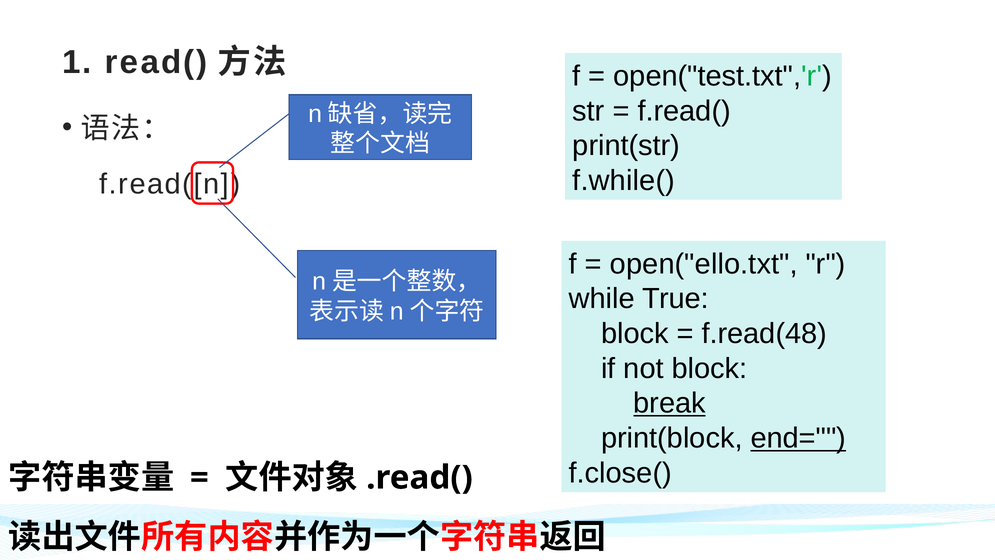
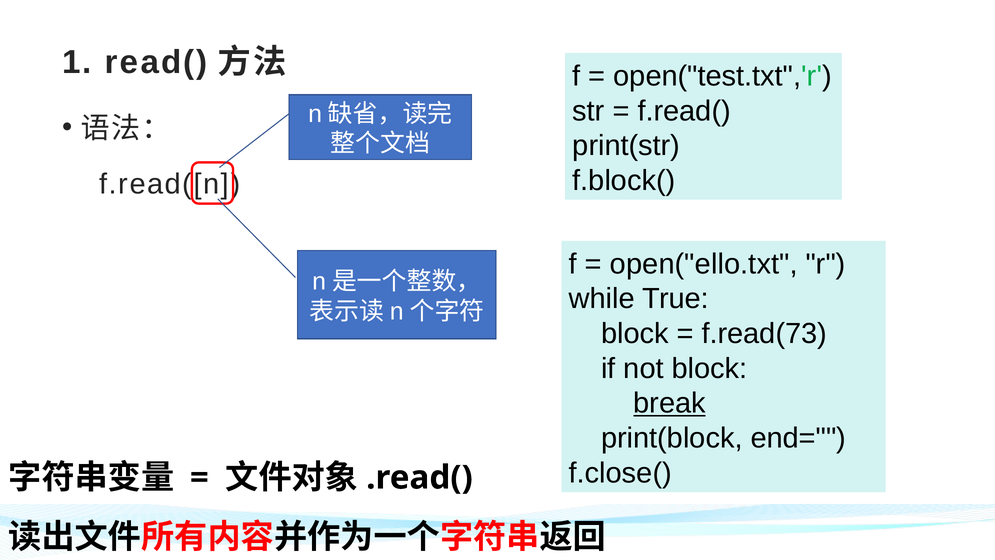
f.while(: f.while( -> f.block( (624, 181)
f.read(48: f.read(48 -> f.read(73 (764, 333)
end= underline: present -> none (798, 438)
